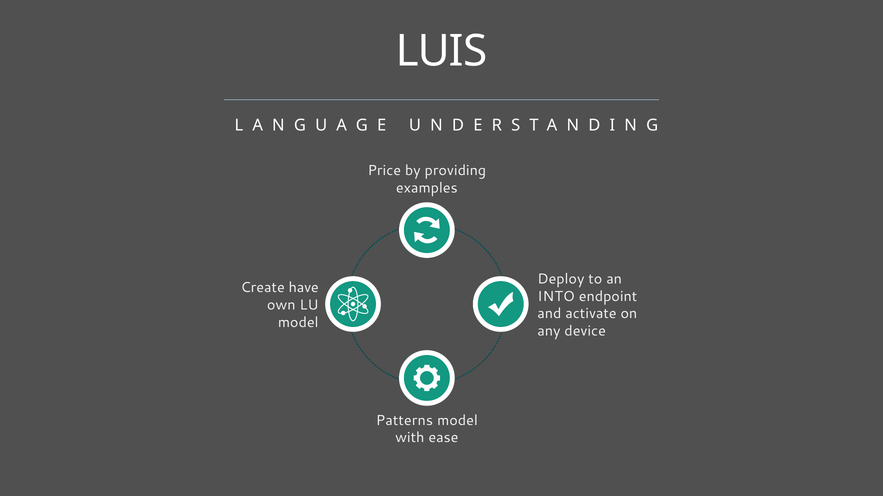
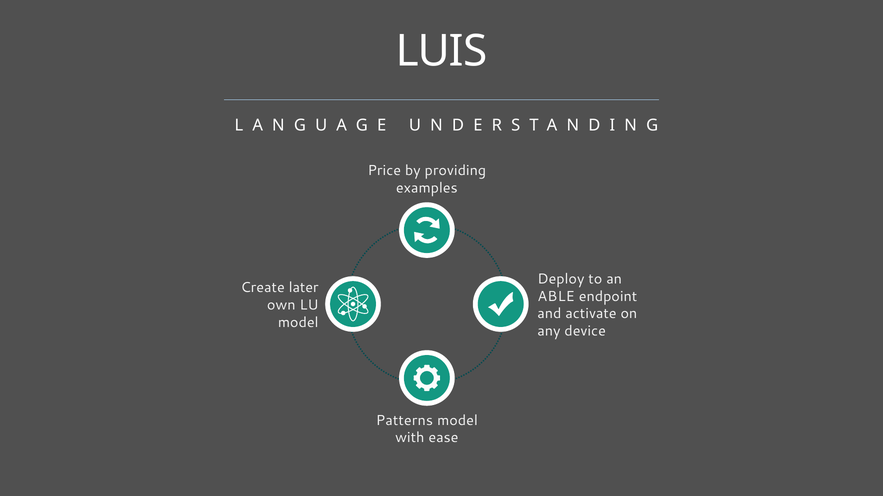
have: have -> later (304, 288)
INTO: INTO -> ABLE (556, 297)
